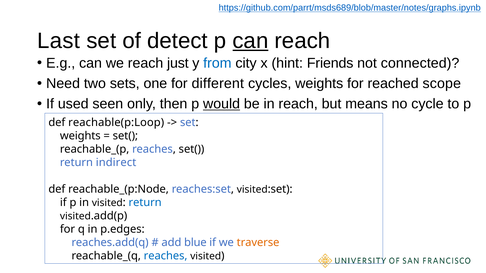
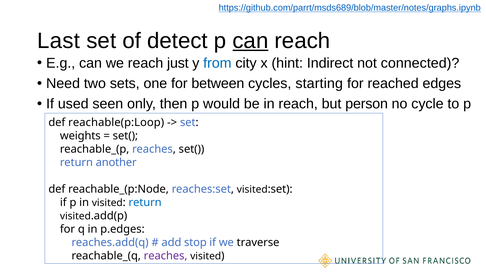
Friends: Friends -> Indirect (330, 63)
different: different -> between (218, 84)
cycles weights: weights -> starting (319, 84)
scope: scope -> edges (442, 84)
would underline: present -> none (222, 104)
means: means -> person (367, 104)
indirect: indirect -> another (116, 163)
blue: blue -> stop (195, 243)
traverse colour: orange -> black (258, 243)
reaches colour: blue -> purple (166, 256)
